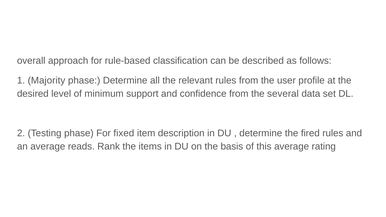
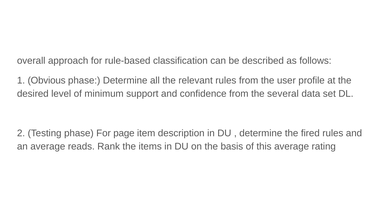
Majority: Majority -> Obvious (47, 80)
fixed: fixed -> page (124, 133)
